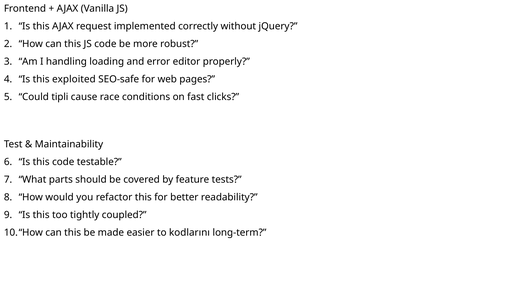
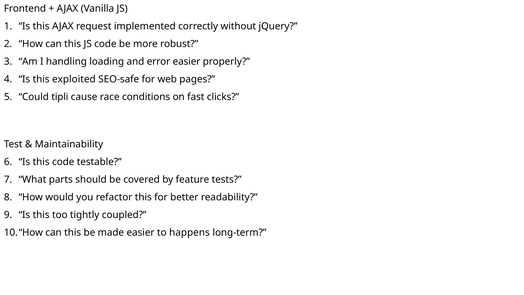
error editor: editor -> easier (187, 62)
kodlarını: kodlarını -> happens (189, 233)
